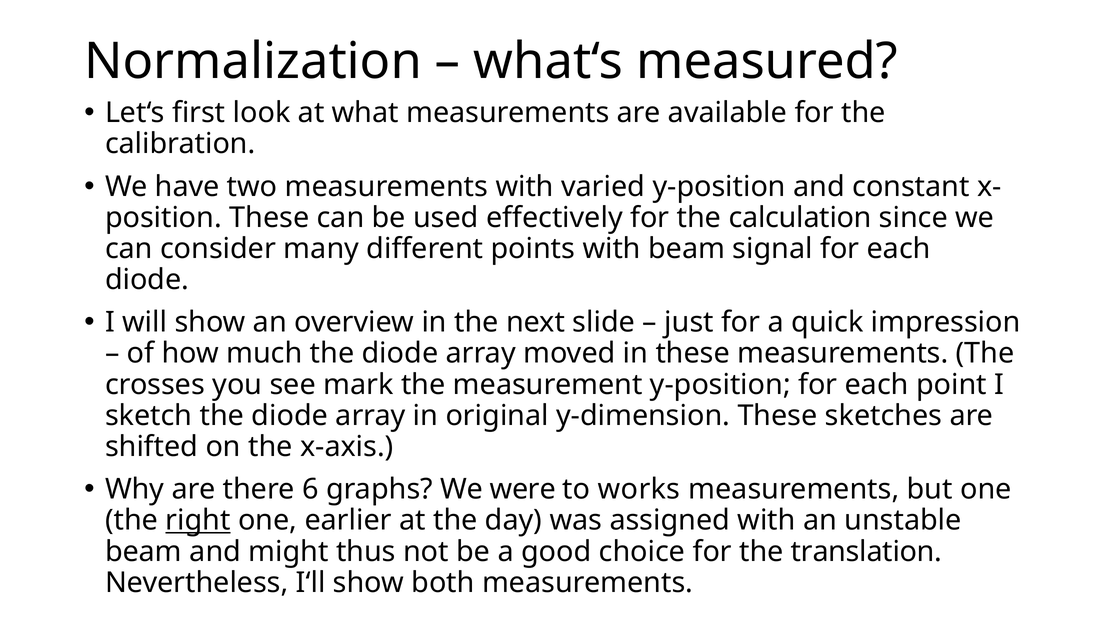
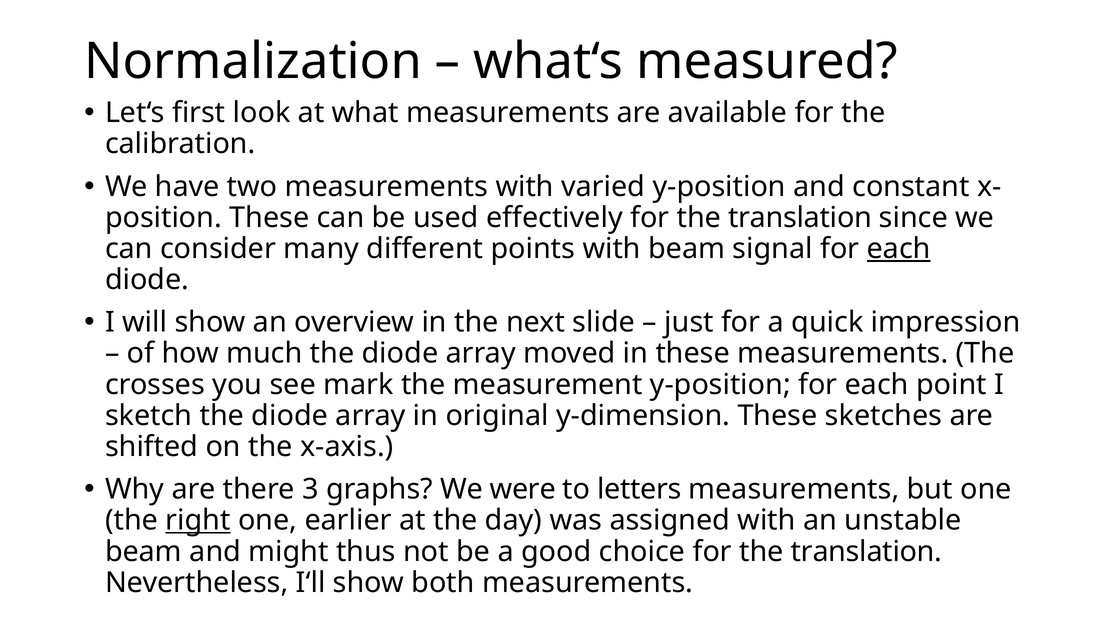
effectively for the calculation: calculation -> translation (800, 218)
each underline: none -> present (899, 249)
6: 6 -> 3 (310, 489)
works: works -> letters (639, 489)
